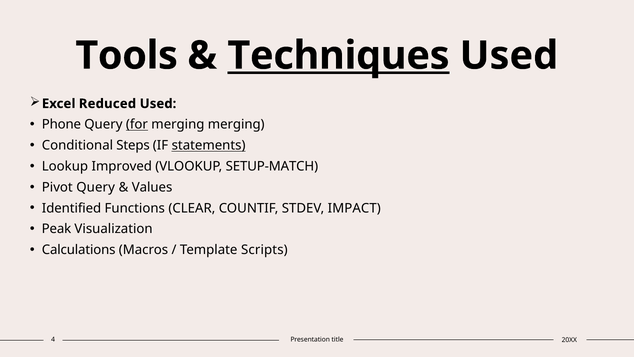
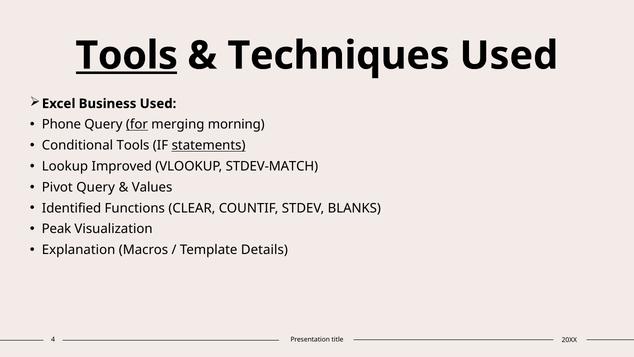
Tools underline: none -> present (127, 56)
Techniques underline: present -> none (338, 56)
Reduced: Reduced -> Business (108, 104)
merging merging: merging -> morning (236, 124)
Conditional Steps: Steps -> Tools (133, 145)
SETUP-MATCH: SETUP-MATCH -> STDEV-MATCH (272, 166)
IMPACT: IMPACT -> BLANKS (354, 208)
Calculations: Calculations -> Explanation (79, 250)
Scripts: Scripts -> Details (264, 250)
